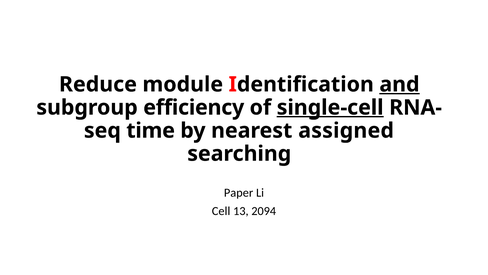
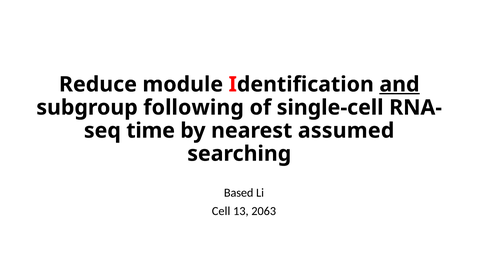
efficiency: efficiency -> following (194, 107)
single-cell underline: present -> none (330, 107)
assigned: assigned -> assumed (346, 130)
Paper: Paper -> Based (239, 192)
2094: 2094 -> 2063 (264, 211)
